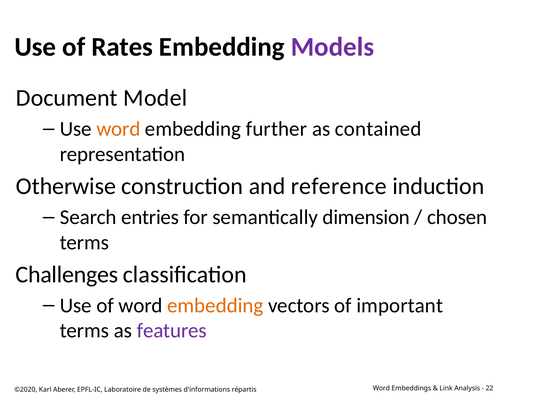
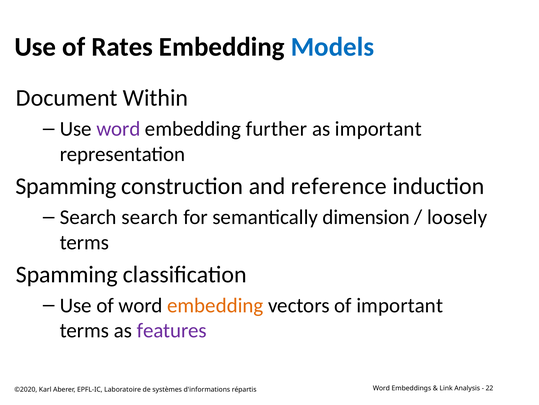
Models colour: purple -> blue (332, 47)
Model: Model -> Within (155, 98)
word colour: orange -> purple (118, 129)
as contained: contained -> important (378, 129)
Otherwise: Otherwise -> Spamming (66, 186)
Search entries: entries -> search (150, 217)
chosen: chosen -> loosely (457, 217)
Challenges: Challenges -> Spamming (67, 274)
